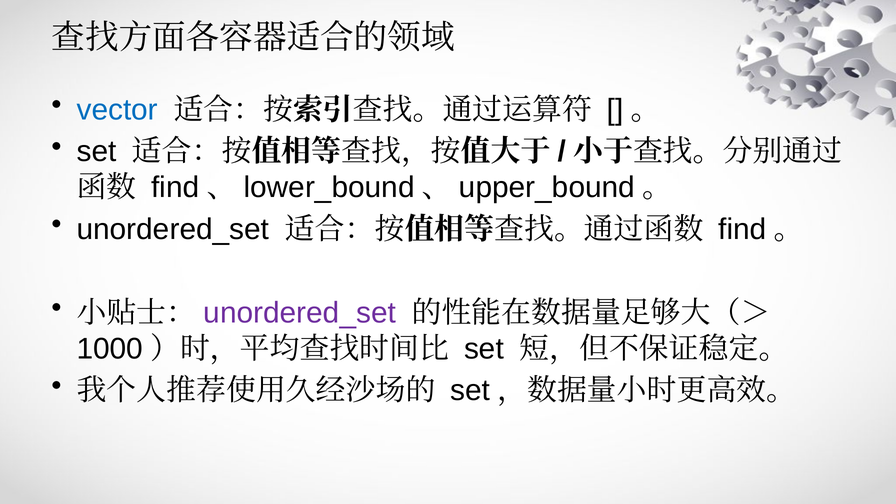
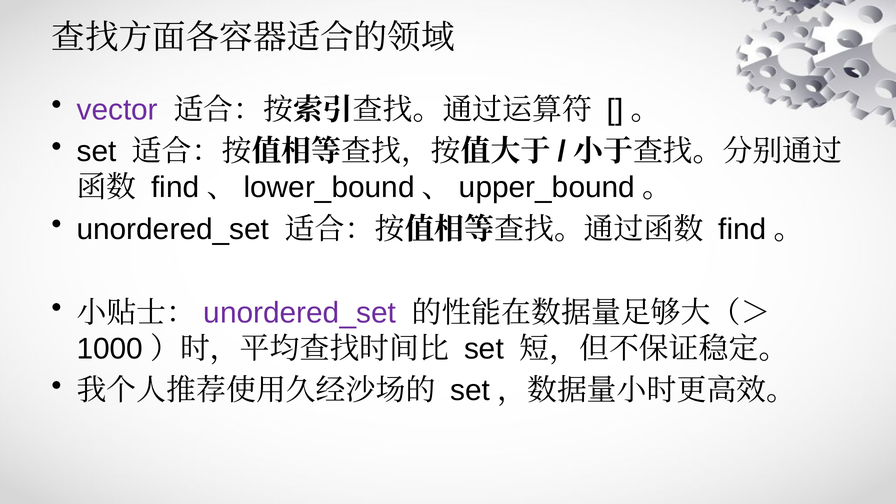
vector colour: blue -> purple (117, 110)
